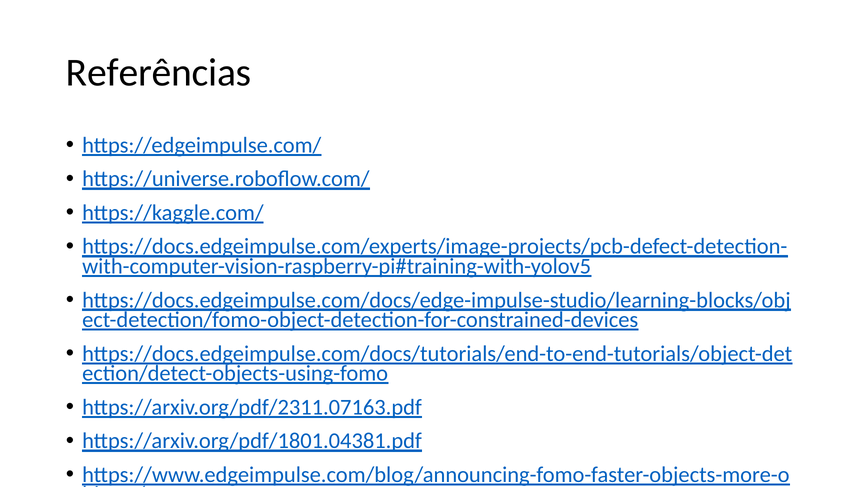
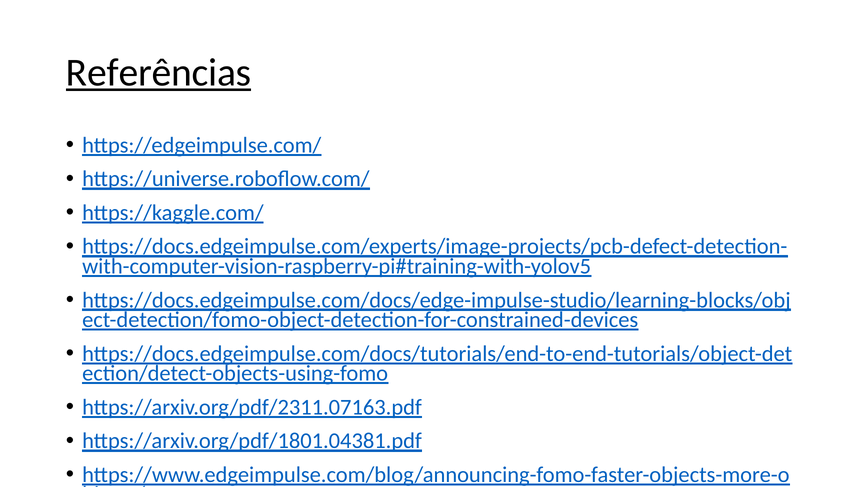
Referências underline: none -> present (159, 73)
